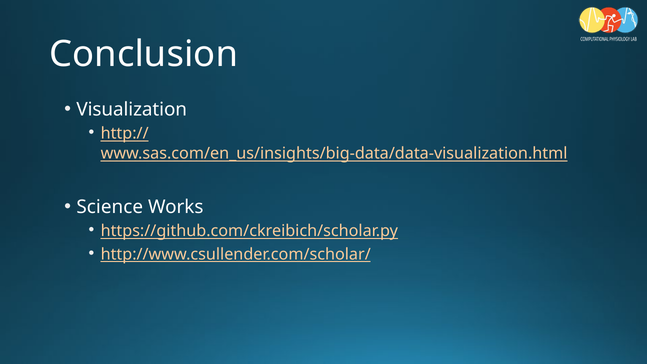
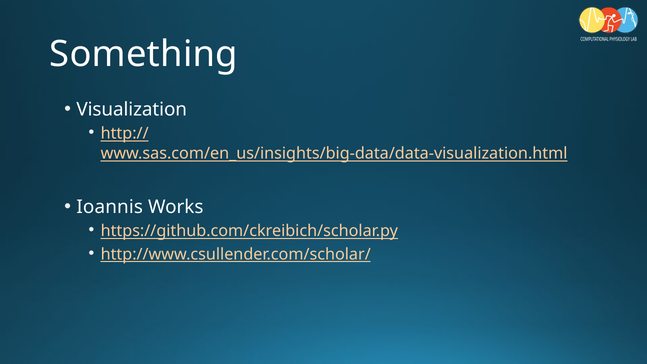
Conclusion: Conclusion -> Something (144, 54)
Science: Science -> Ioannis (110, 207)
